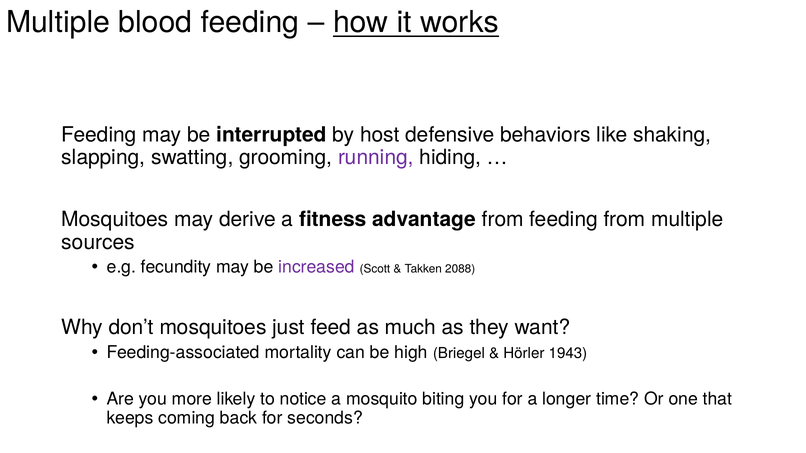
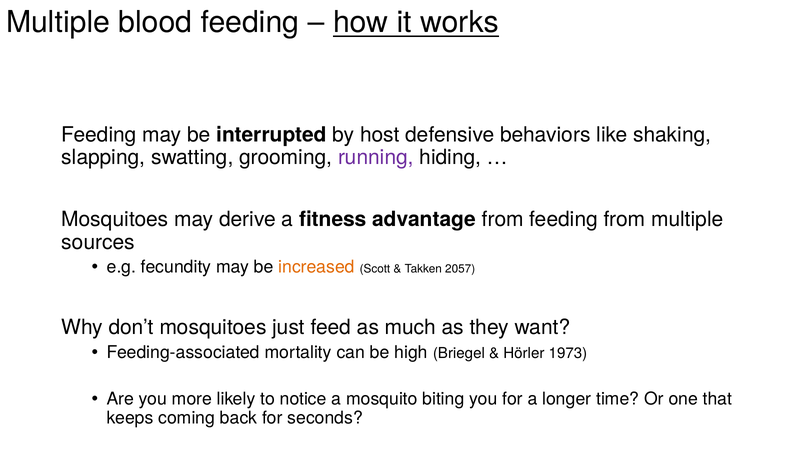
increased colour: purple -> orange (317, 267)
2088: 2088 -> 2057 (460, 269)
1943: 1943 -> 1973 (568, 354)
